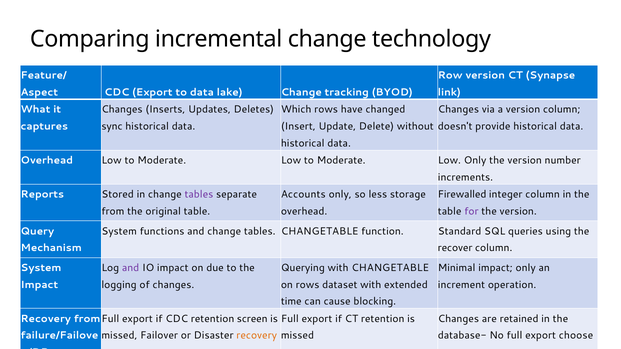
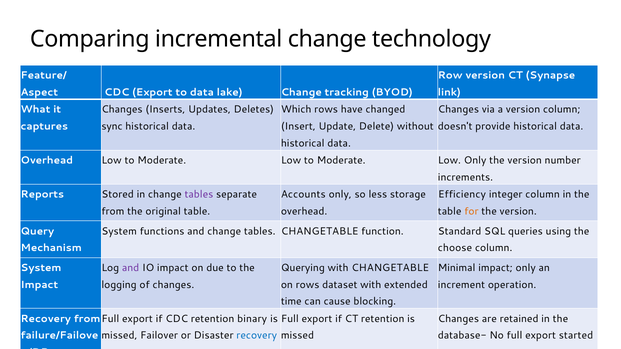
Firewalled: Firewalled -> Efficiency (462, 195)
for colour: purple -> orange (471, 211)
recover: recover -> choose (455, 248)
screen: screen -> binary (252, 319)
recovery colour: orange -> blue (257, 336)
choose: choose -> started (576, 336)
